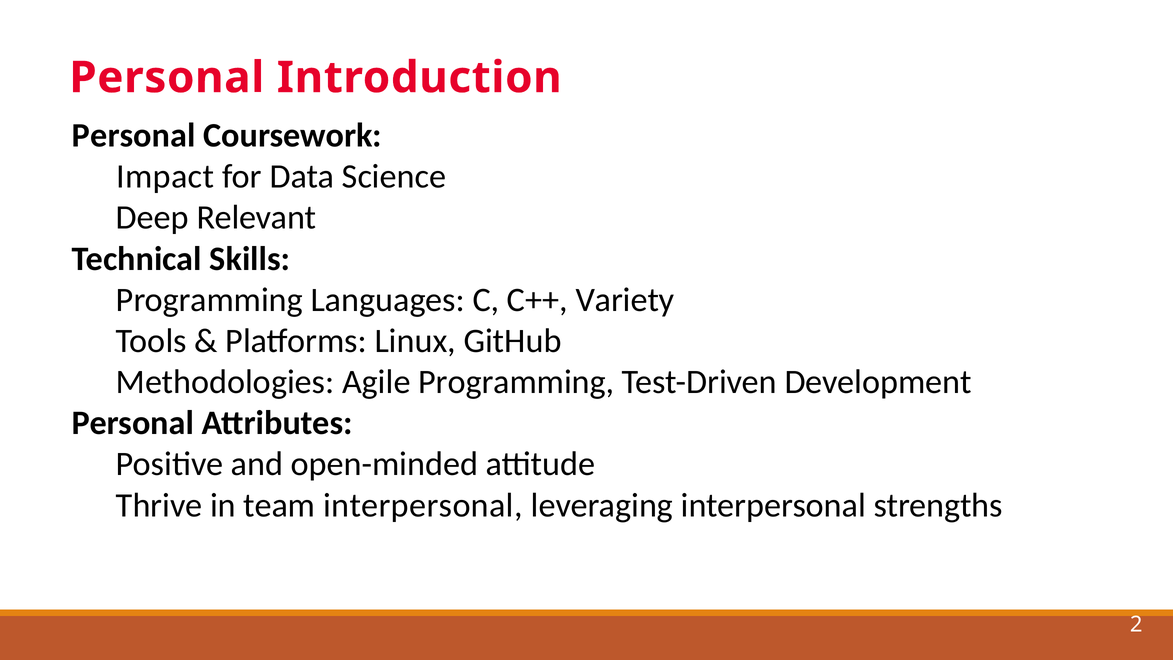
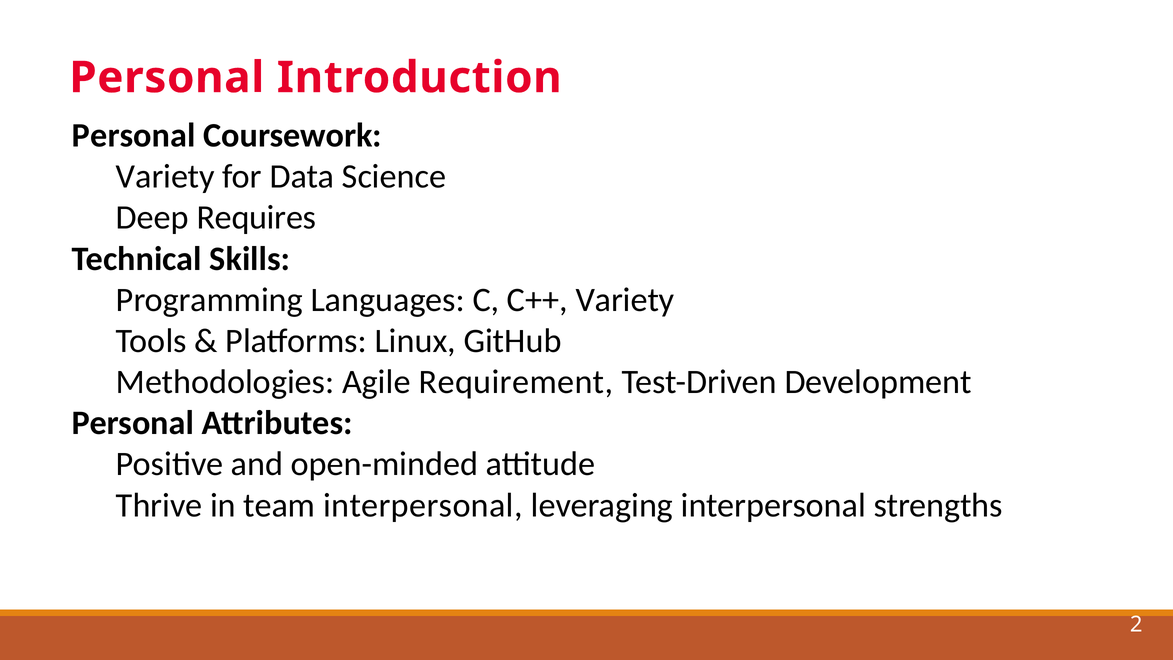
Impact: Impact -> Variety (165, 177)
Relevant: Relevant -> Requires (256, 218)
Agile Programming: Programming -> Requirement (516, 382)
